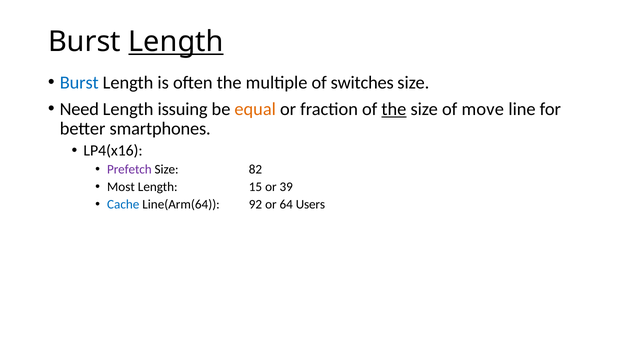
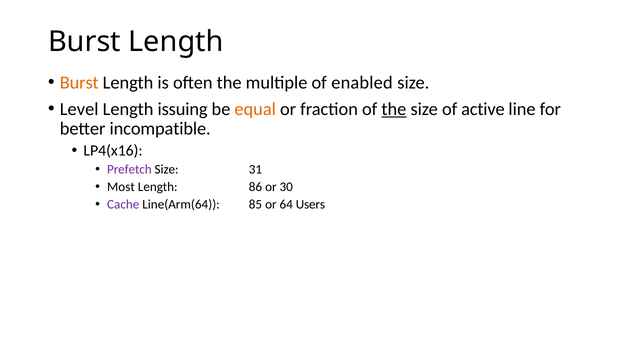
Length underline: present -> none (176, 42)
Burst colour: blue -> orange (79, 83)
switches: switches -> enabled (362, 83)
Need: Need -> Level (79, 109)
move: move -> active (483, 109)
smartphones: smartphones -> incompatible (160, 129)
82: 82 -> 31 (255, 170)
15: 15 -> 86 (255, 187)
39: 39 -> 30 (286, 187)
Cache colour: blue -> purple (123, 204)
92: 92 -> 85 (255, 204)
